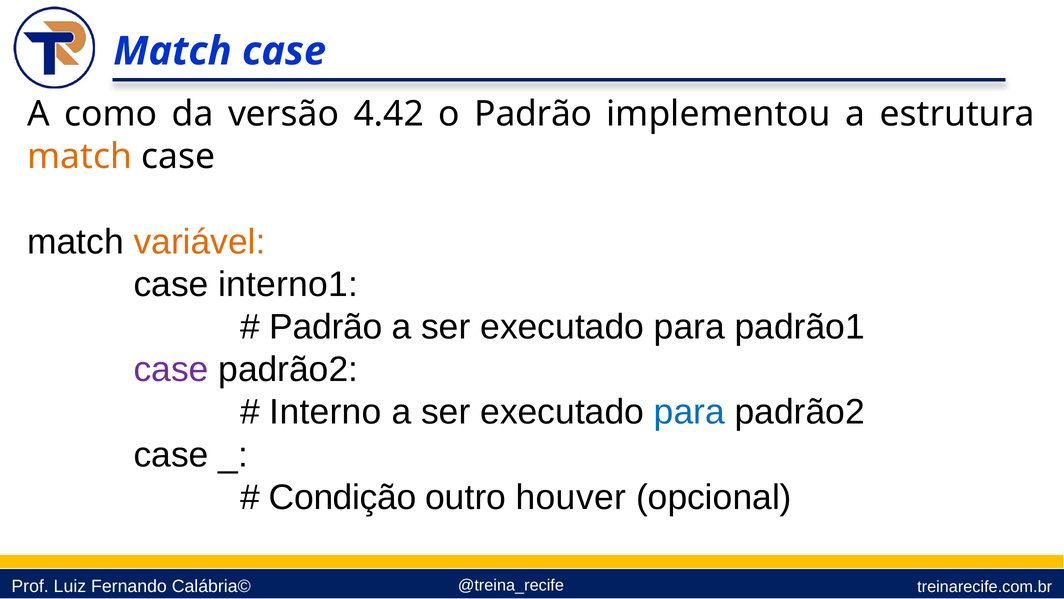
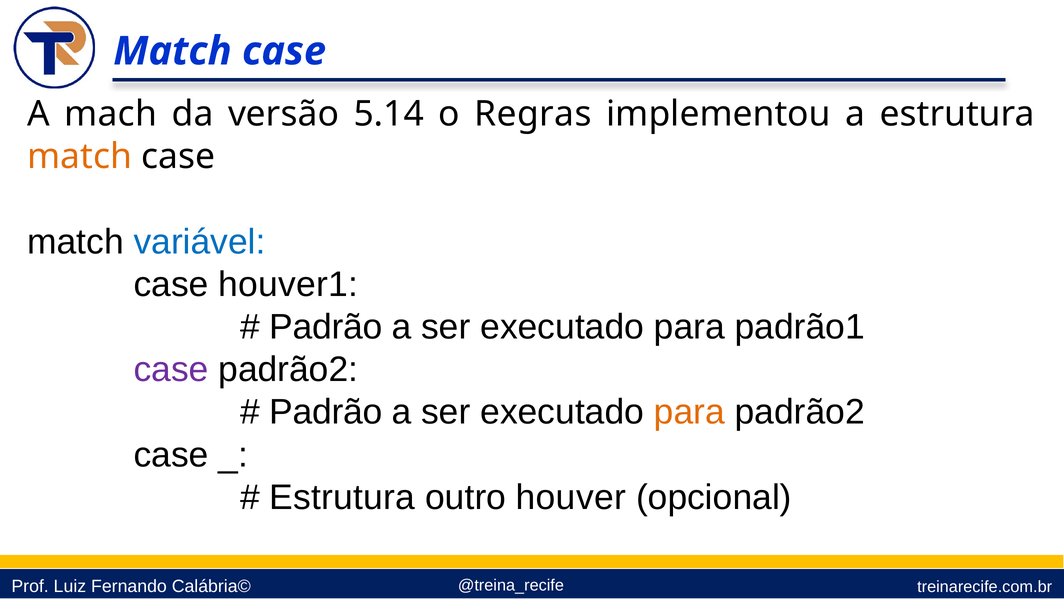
como: como -> mach (111, 114)
4.42: 4.42 -> 5.14 (389, 114)
o Padrão: Padrão -> Regras (533, 114)
variável colour: orange -> blue (200, 242)
interno1: interno1 -> houver1 (288, 284)
Interno: Interno -> Padrão (326, 412)
para colour: blue -> orange (689, 412)
Condição: Condição -> Estrutura (342, 497)
